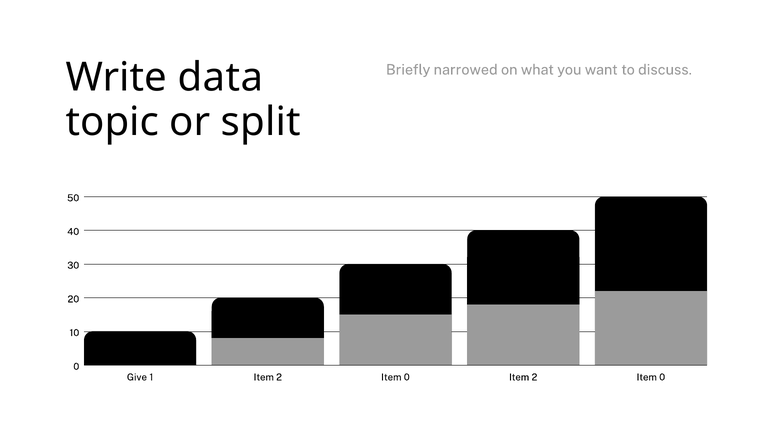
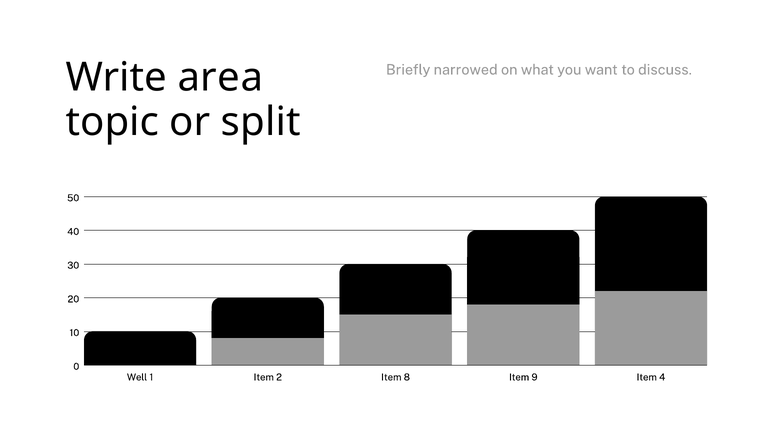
data: data -> area (220, 78)
Give: Give -> Well (137, 377)
0: 0 -> 8 (407, 377)
2: 2 -> 9 (535, 377)
0: 0 -> 4 (662, 377)
